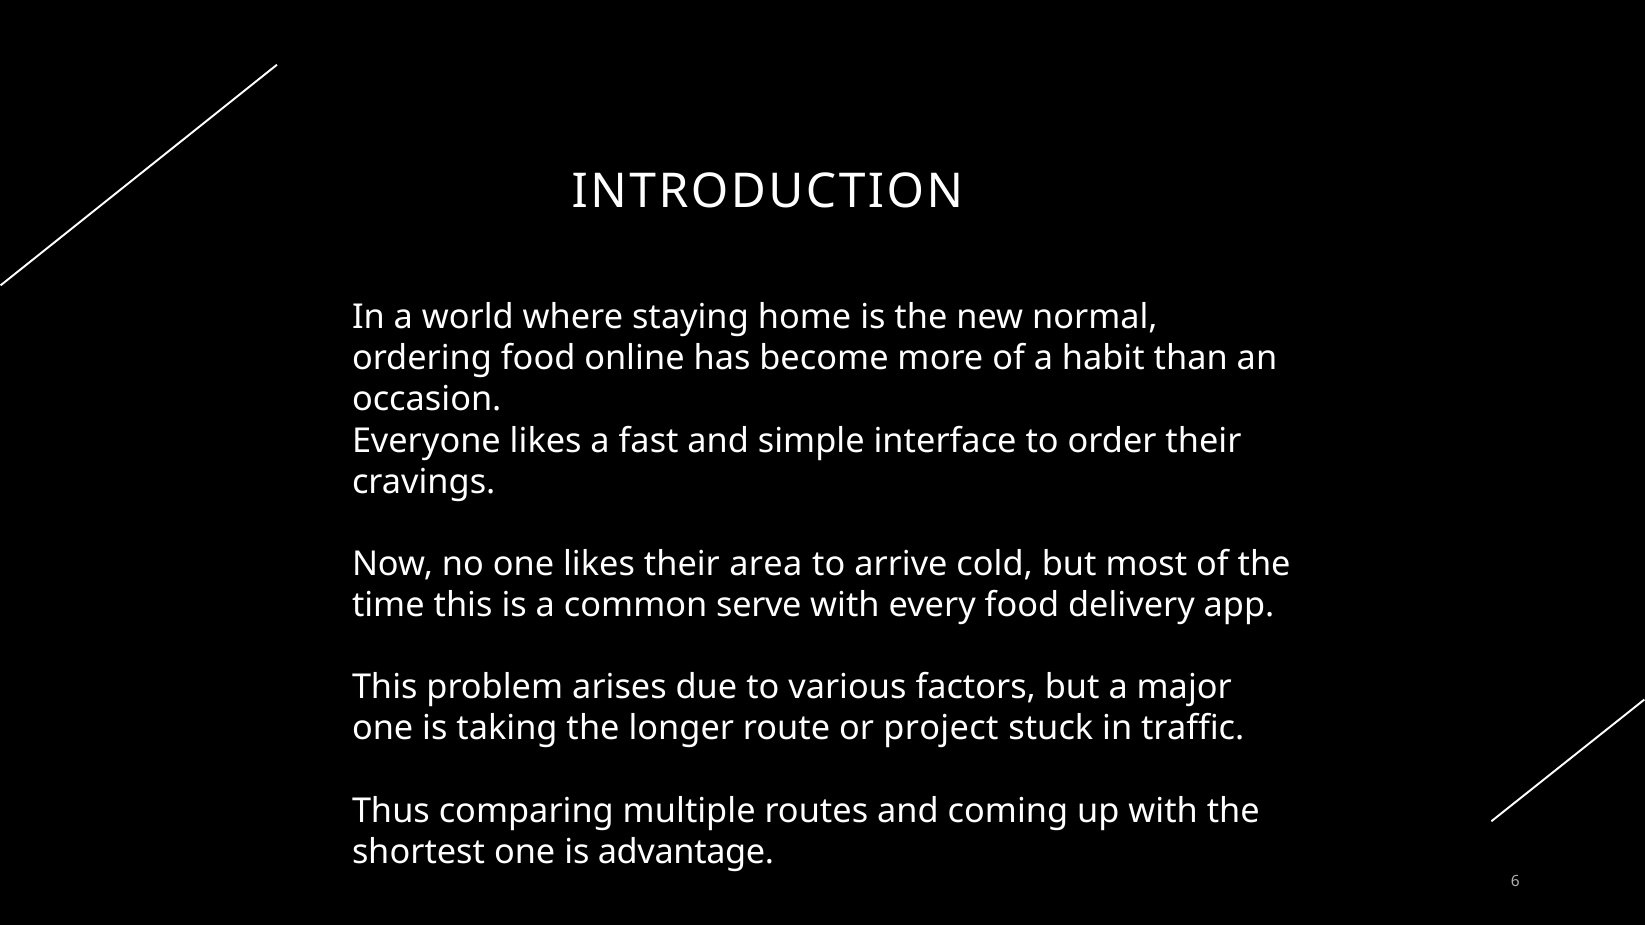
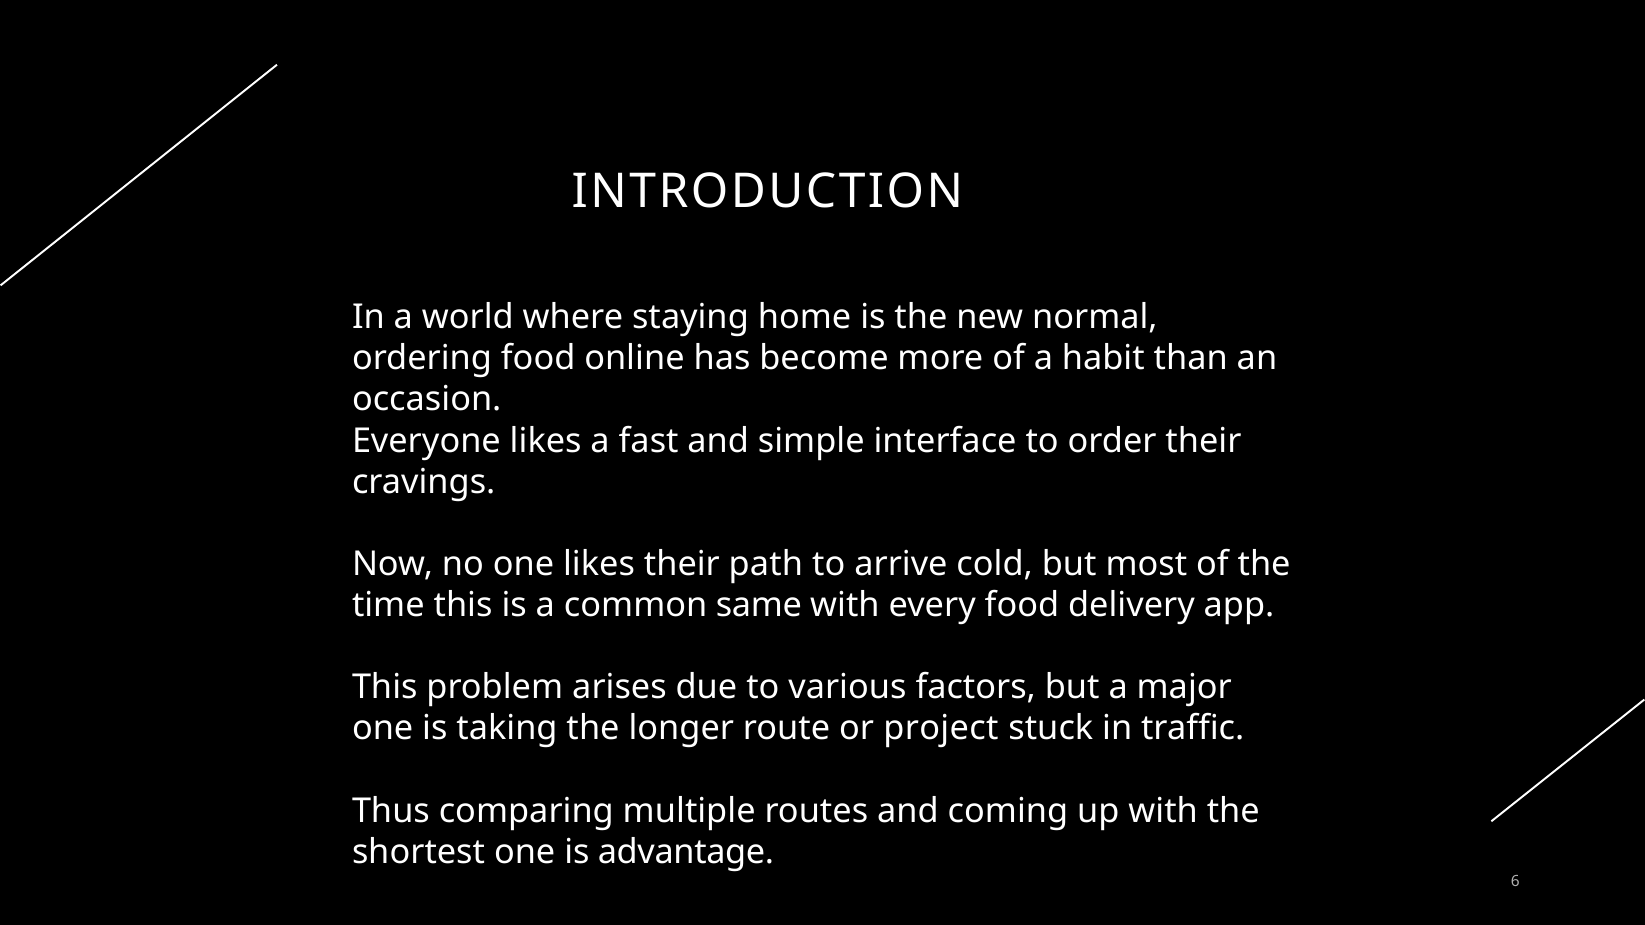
area: area -> path (766, 564)
serve: serve -> same (759, 605)
